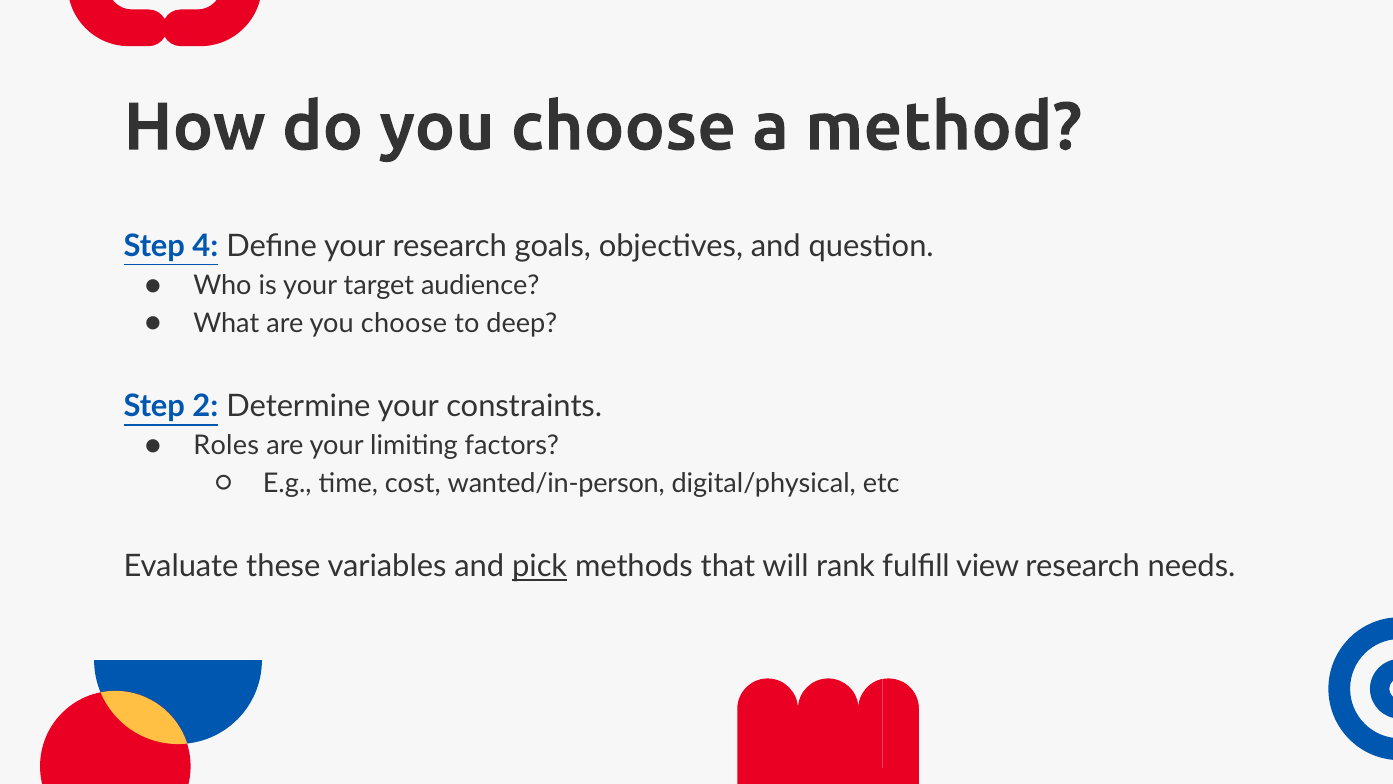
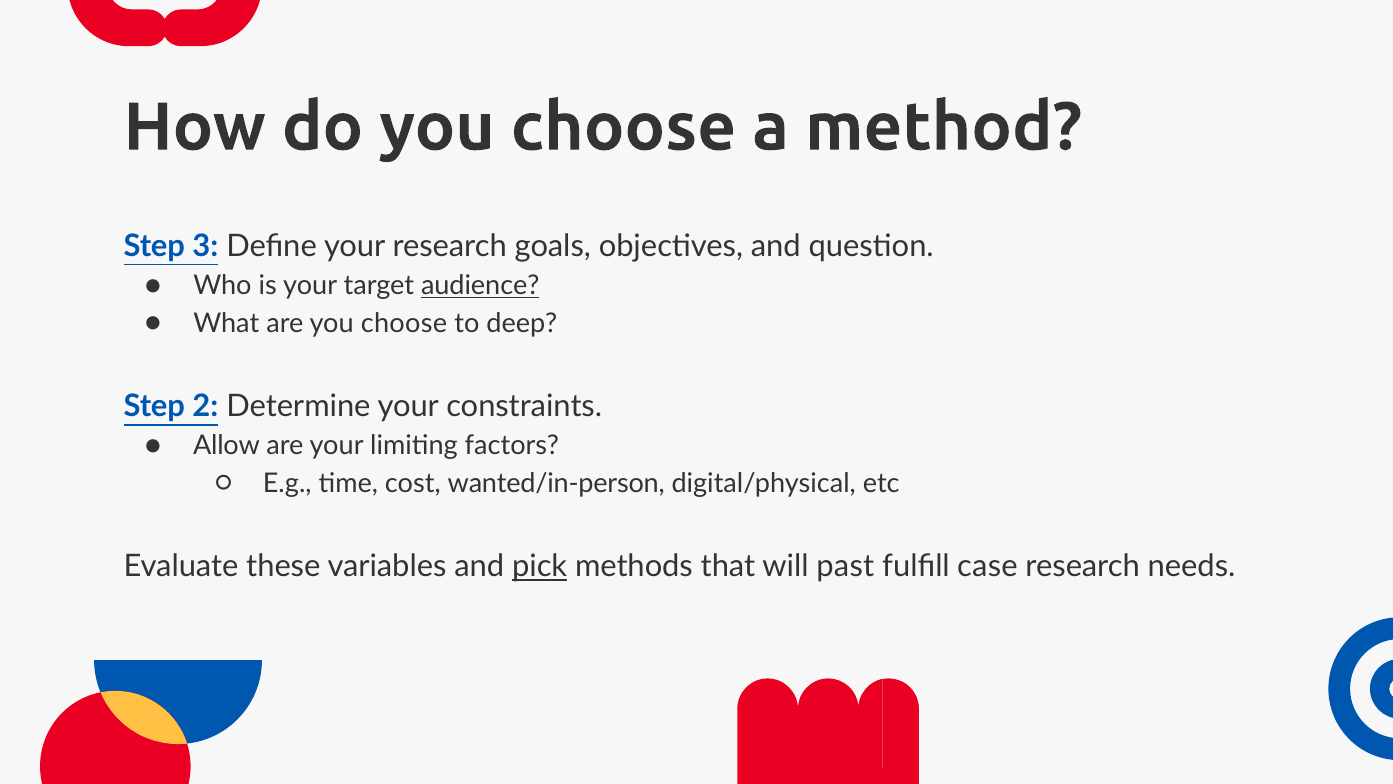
4: 4 -> 3 (205, 246)
audience underline: none -> present (480, 286)
Roles: Roles -> Allow (226, 446)
rank: rank -> past (845, 566)
view: view -> case (987, 566)
